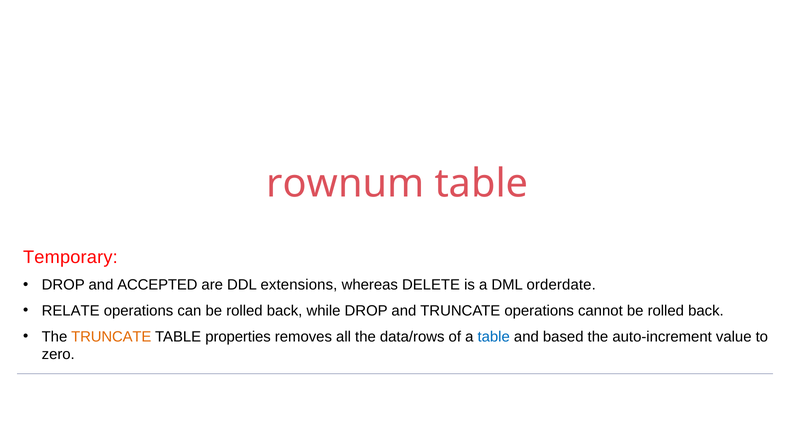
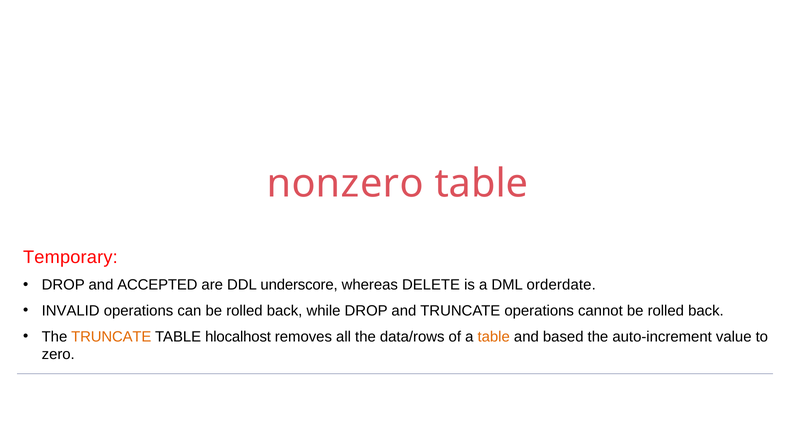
rownum: rownum -> nonzero (345, 184)
extensions: extensions -> underscore (299, 285)
RELATE: RELATE -> INVALID (71, 311)
properties: properties -> hlocalhost (238, 337)
table colour: blue -> orange (494, 337)
